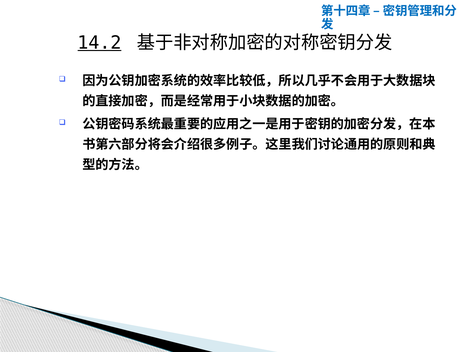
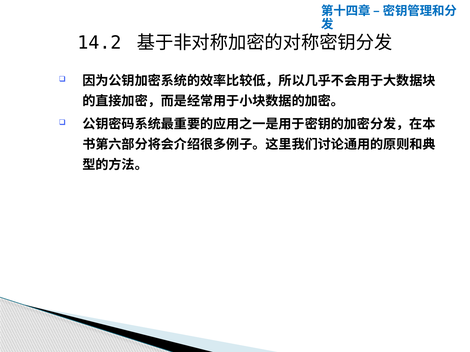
14.2 underline: present -> none (100, 43)
